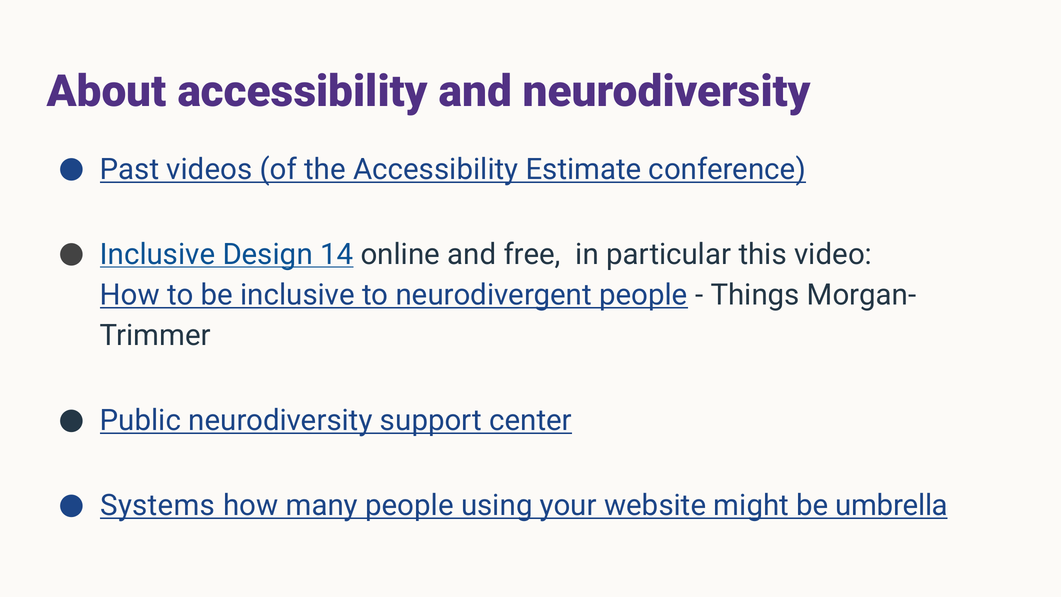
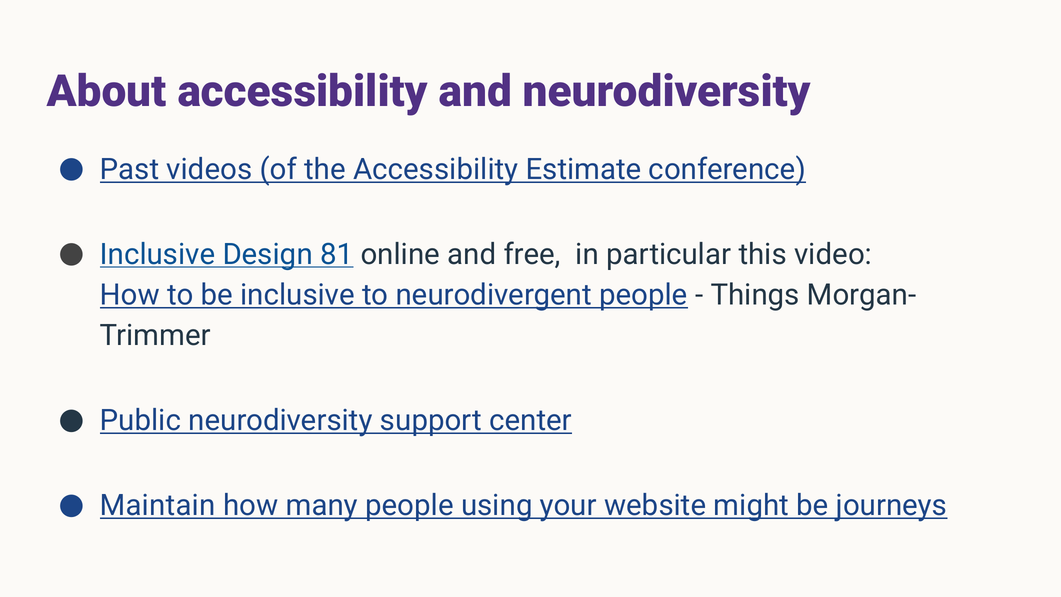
14: 14 -> 81 (337, 254)
Systems: Systems -> Maintain (158, 505)
umbrella: umbrella -> journeys (892, 505)
